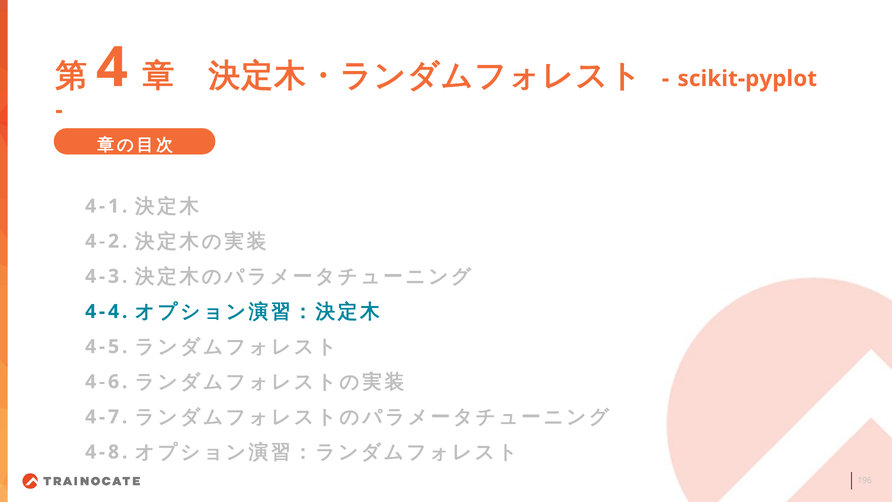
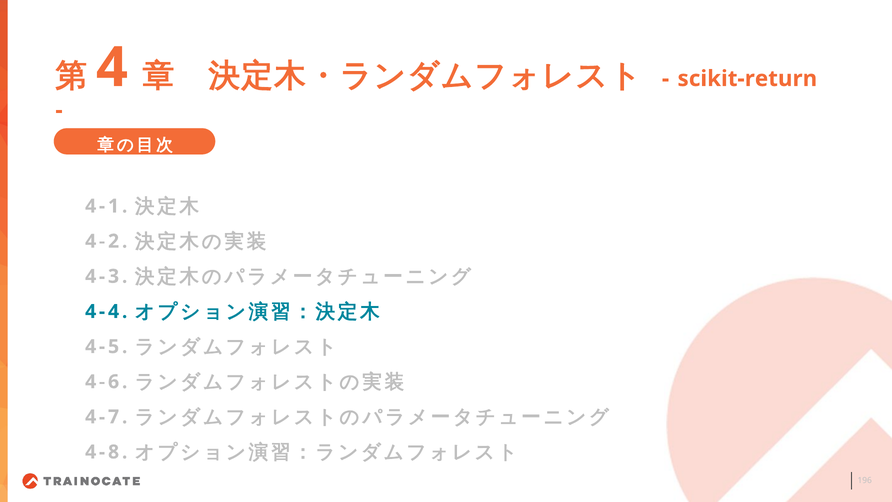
scikit-pyplot: scikit-pyplot -> scikit-return (747, 79)
